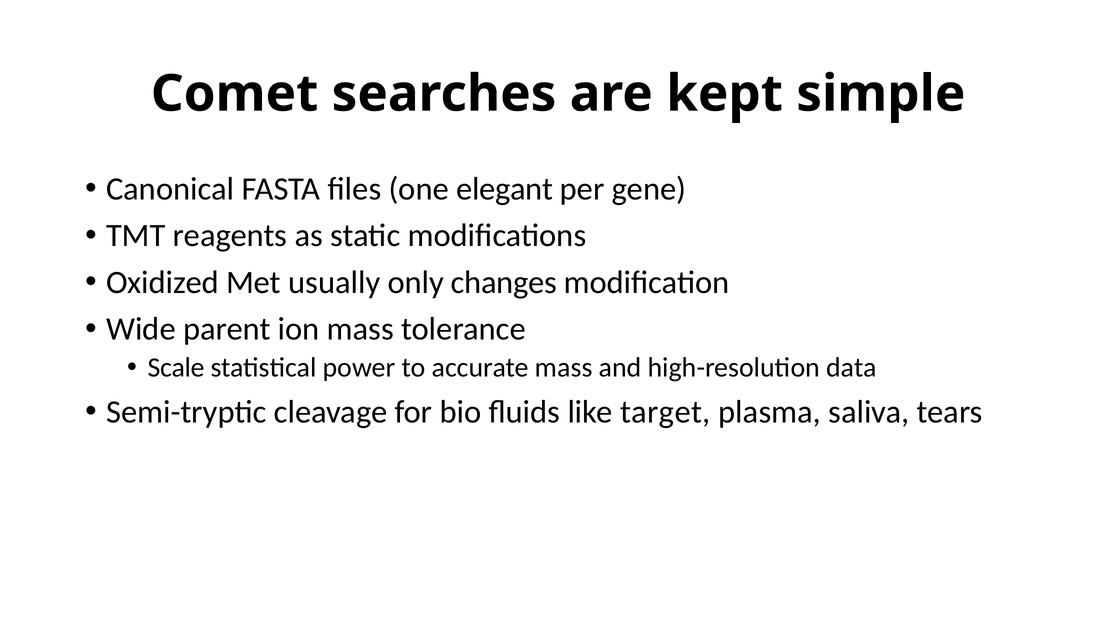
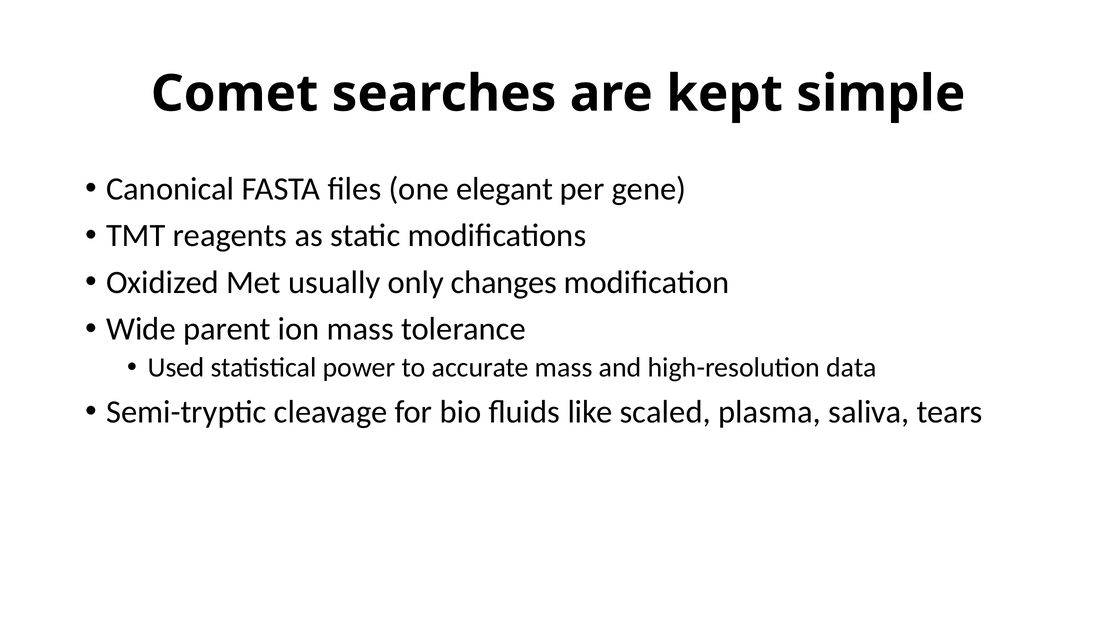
Scale: Scale -> Used (176, 368)
target: target -> scaled (665, 412)
